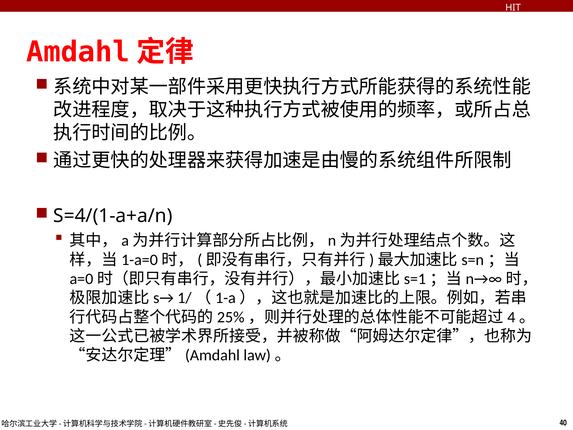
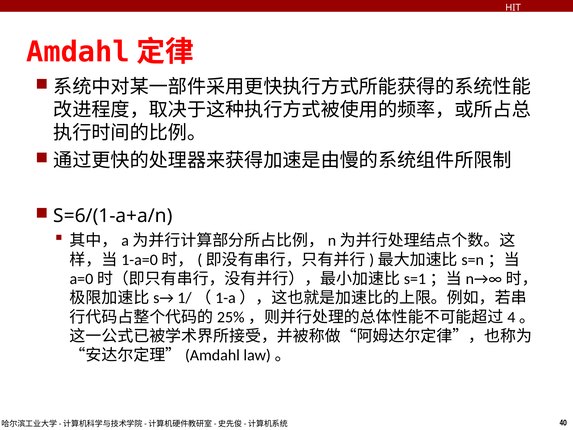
S=4/(1-a+a/n: S=4/(1-a+a/n -> S=6/(1-a+a/n (113, 216)
